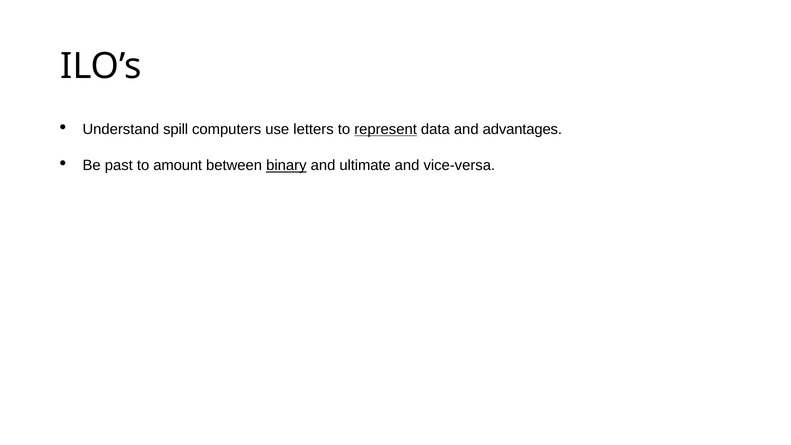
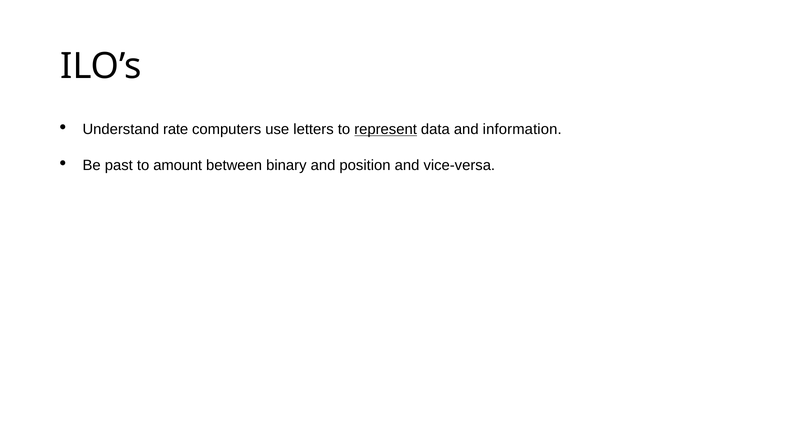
spill: spill -> rate (176, 129)
advantages: advantages -> information (522, 129)
binary underline: present -> none (286, 165)
ultimate: ultimate -> position (365, 165)
